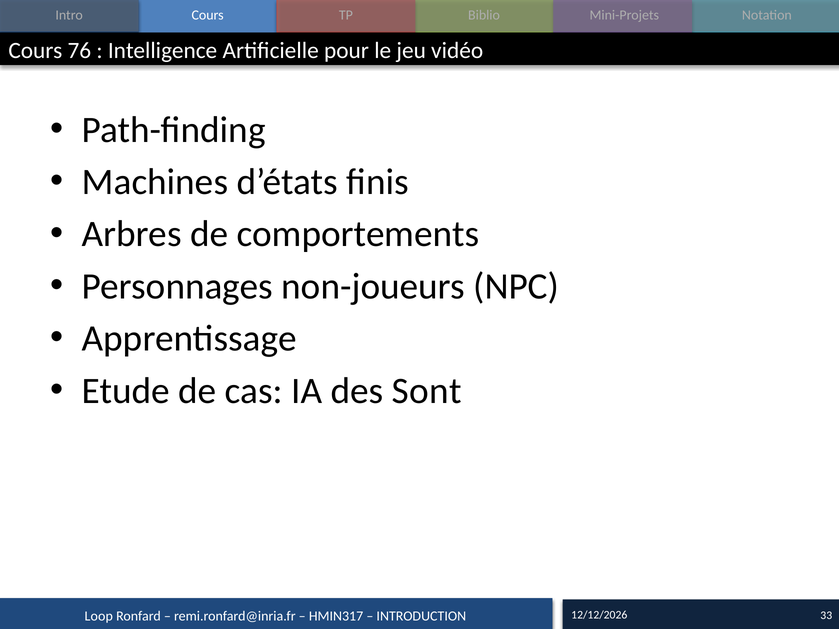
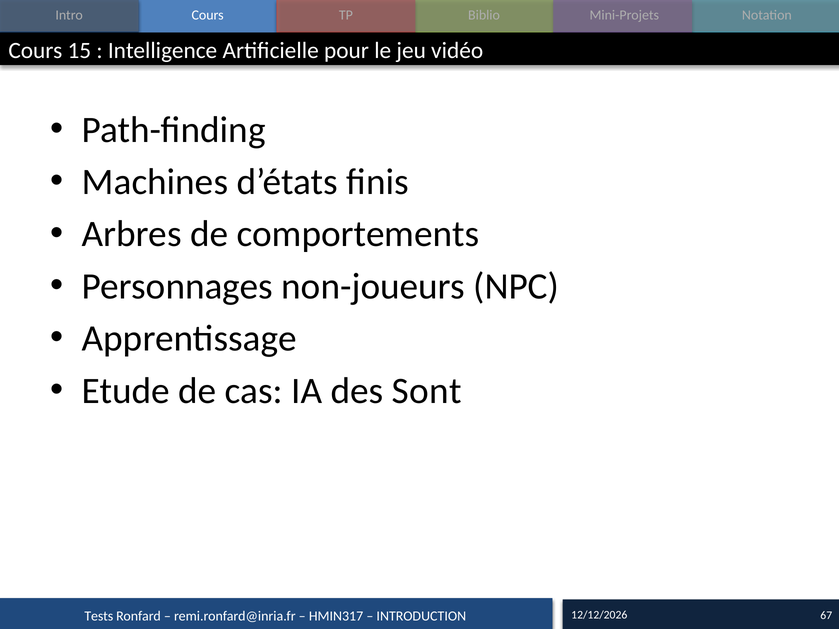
76: 76 -> 15 (79, 51)
Loop: Loop -> Tests (99, 616)
33: 33 -> 67 (826, 616)
